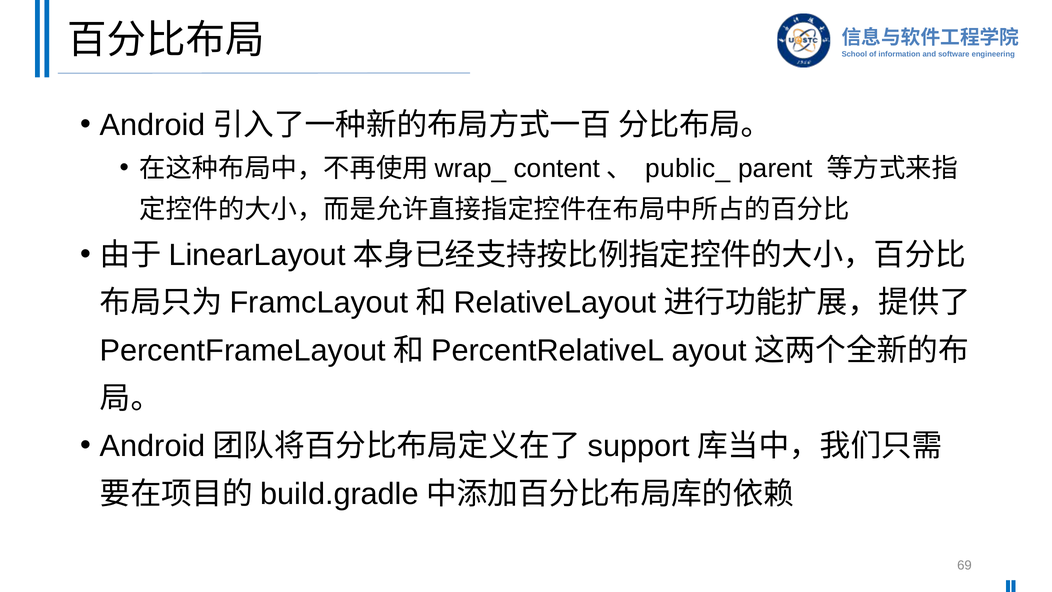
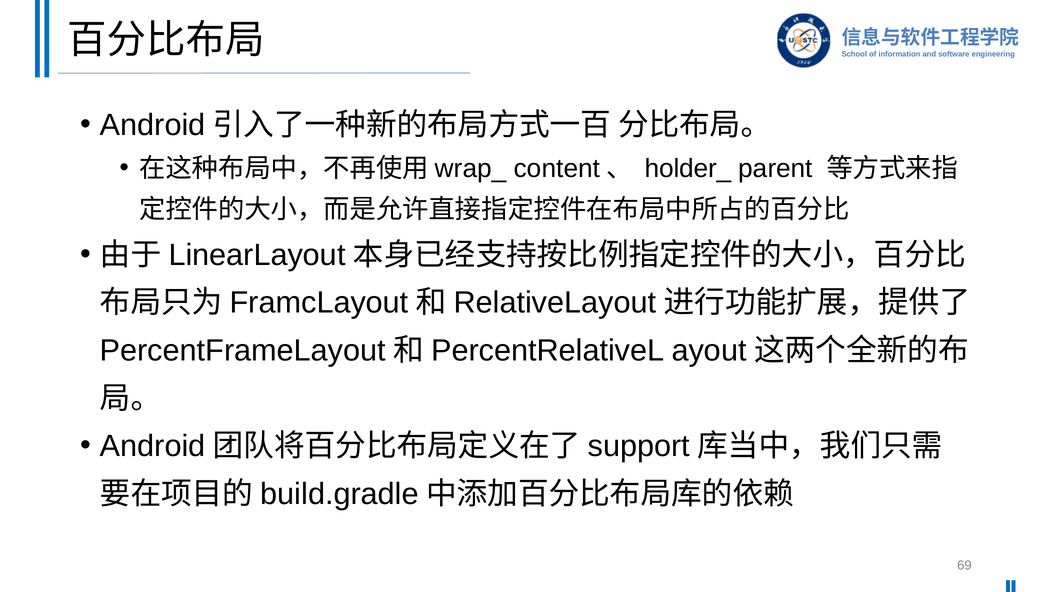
public_: public_ -> holder_ (688, 169)
